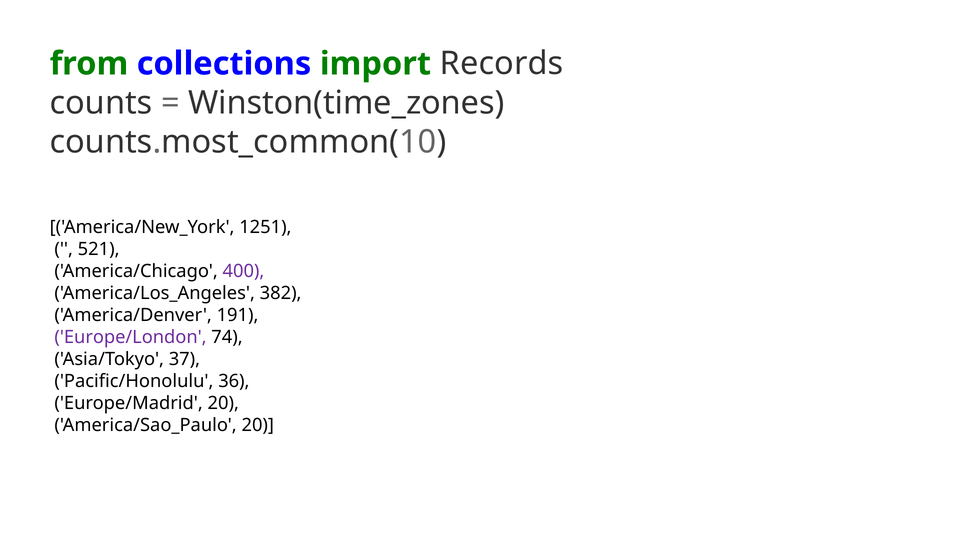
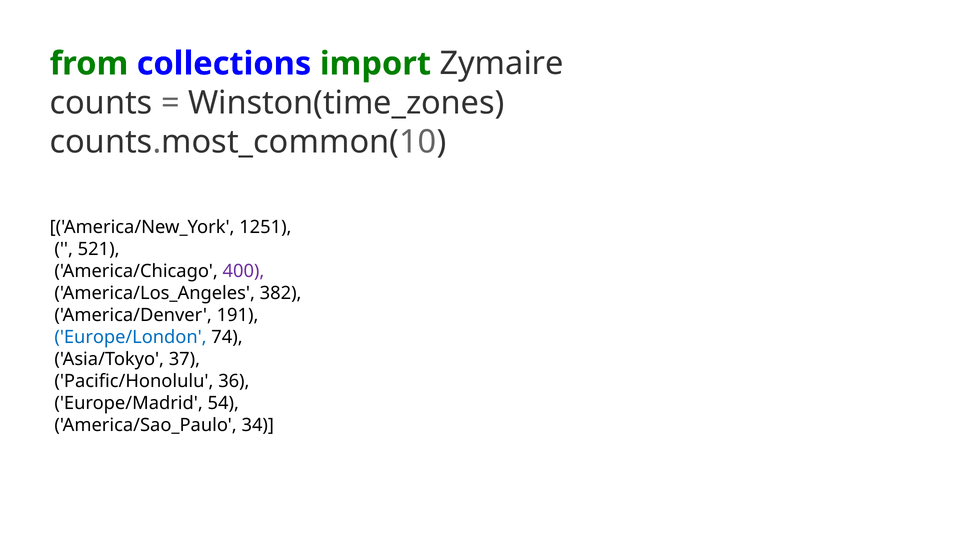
Records: Records -> Zymaire (502, 64)
Europe/London colour: purple -> blue (131, 337)
Europe/Madrid 20: 20 -> 54 (223, 403)
America/Sao_Paulo 20: 20 -> 34 (258, 425)
